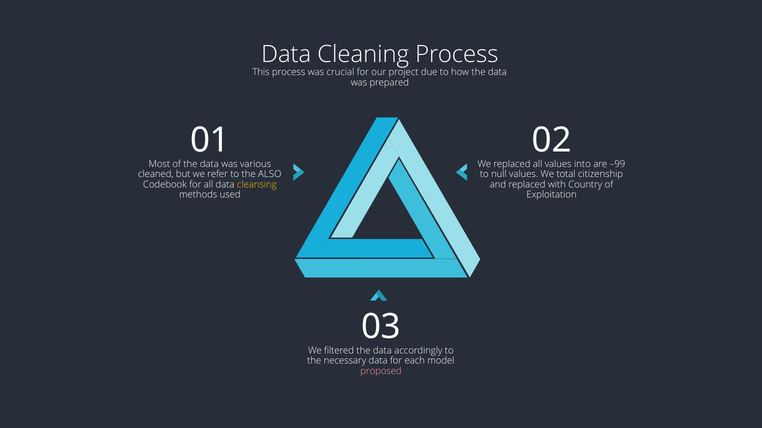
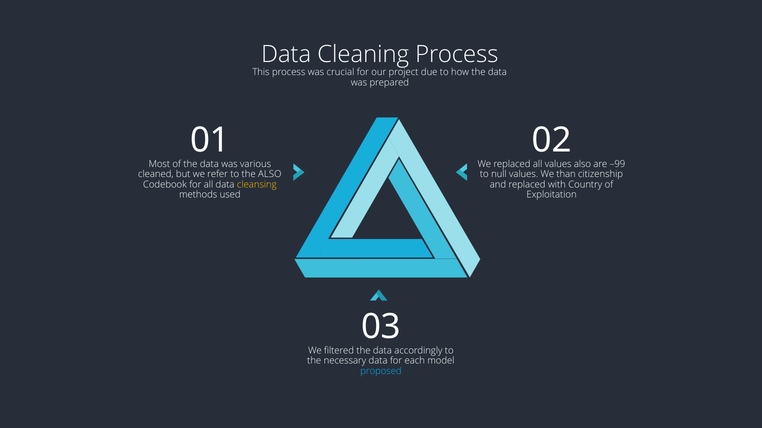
into: into -> also (583, 164)
total: total -> than (566, 175)
proposed colour: pink -> light blue (381, 371)
